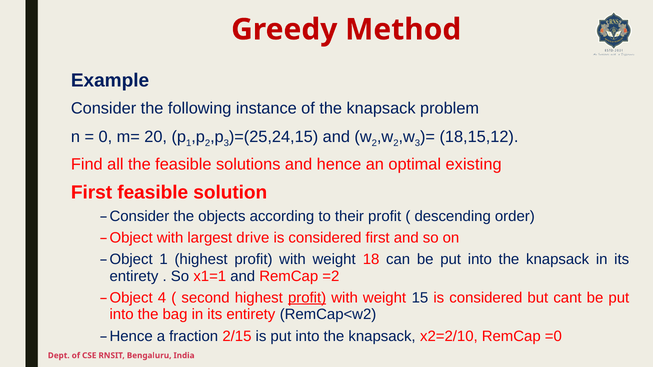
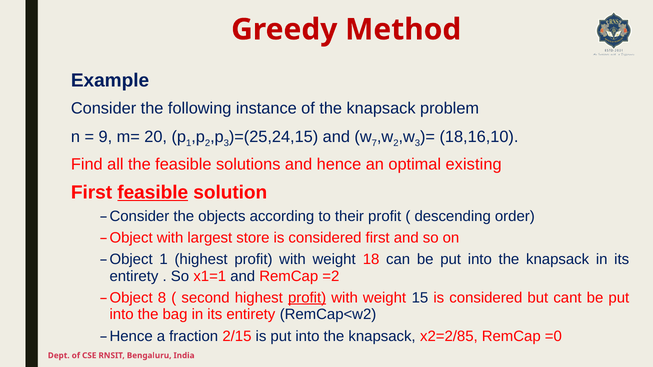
0: 0 -> 9 (105, 137)
2: 2 -> 7 (374, 143)
18,15,12: 18,15,12 -> 18,16,10 (479, 137)
feasible underline: none -> present (153, 192)
drive: drive -> store (253, 238)
4: 4 -> 8 (162, 298)
x2=2/10: x2=2/10 -> x2=2/85 (449, 336)
